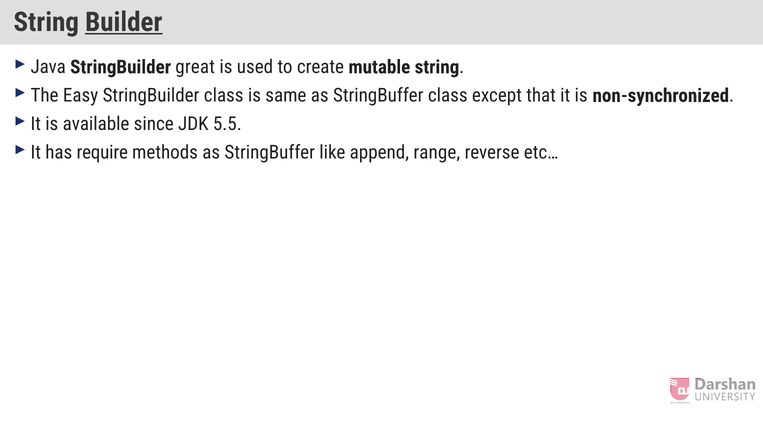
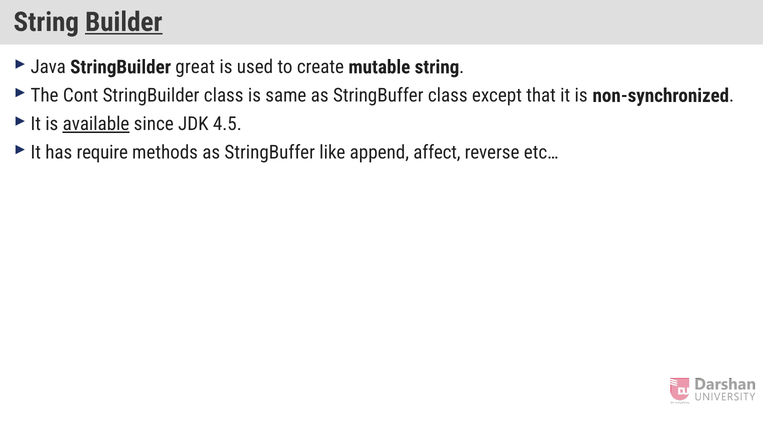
Easy: Easy -> Cont (81, 96)
available underline: none -> present (96, 124)
5.5: 5.5 -> 4.5 (227, 124)
range: range -> affect (437, 153)
